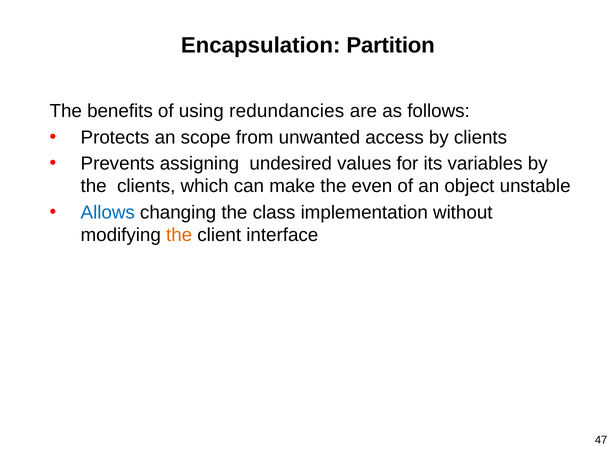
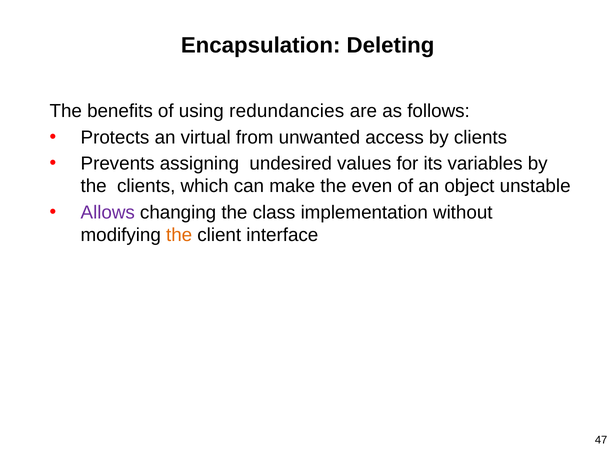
Partition: Partition -> Deleting (390, 45)
scope: scope -> virtual (206, 137)
Allows colour: blue -> purple (108, 213)
